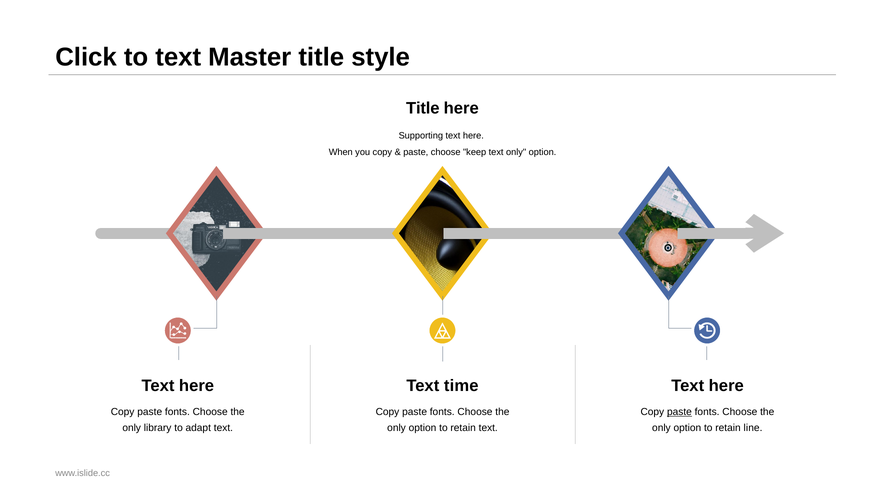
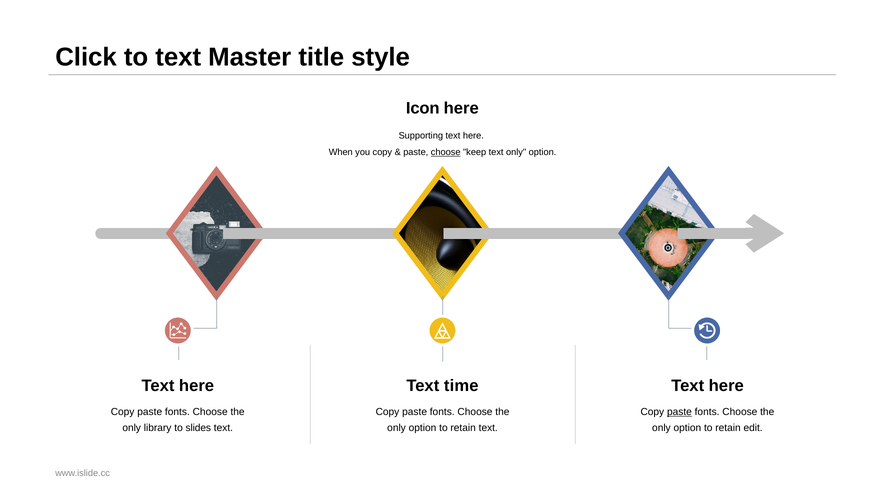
Title: Title -> Icon (423, 108)
choose underline: none -> present (446, 152)
adapt: adapt -> slides (198, 428)
line: line -> edit (753, 428)
